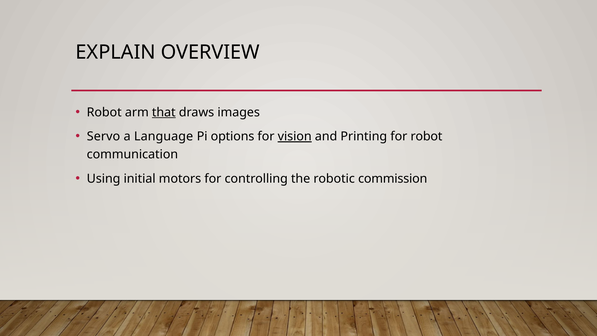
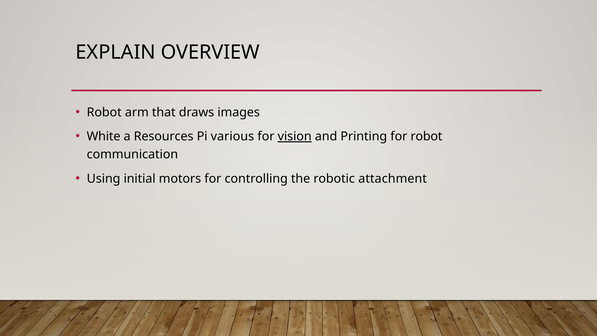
that underline: present -> none (164, 112)
Servo: Servo -> White (104, 136)
Language: Language -> Resources (164, 136)
options: options -> various (232, 136)
commission: commission -> attachment (393, 178)
